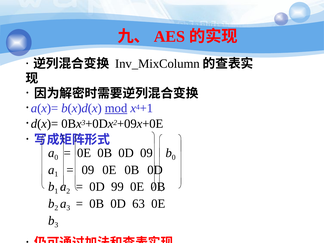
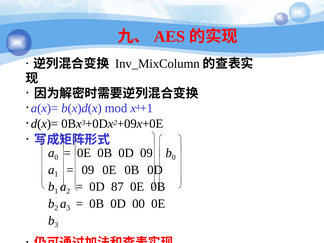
mod underline: present -> none (116, 108)
99: 99 -> 87 (117, 187)
63: 63 -> 00 (139, 204)
